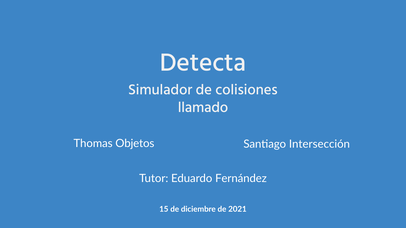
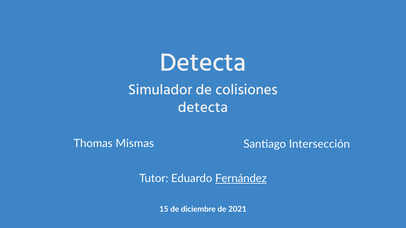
llamado: llamado -> detecta (203, 107)
Objetos: Objetos -> Mismas (135, 144)
Fernández underline: none -> present (241, 179)
